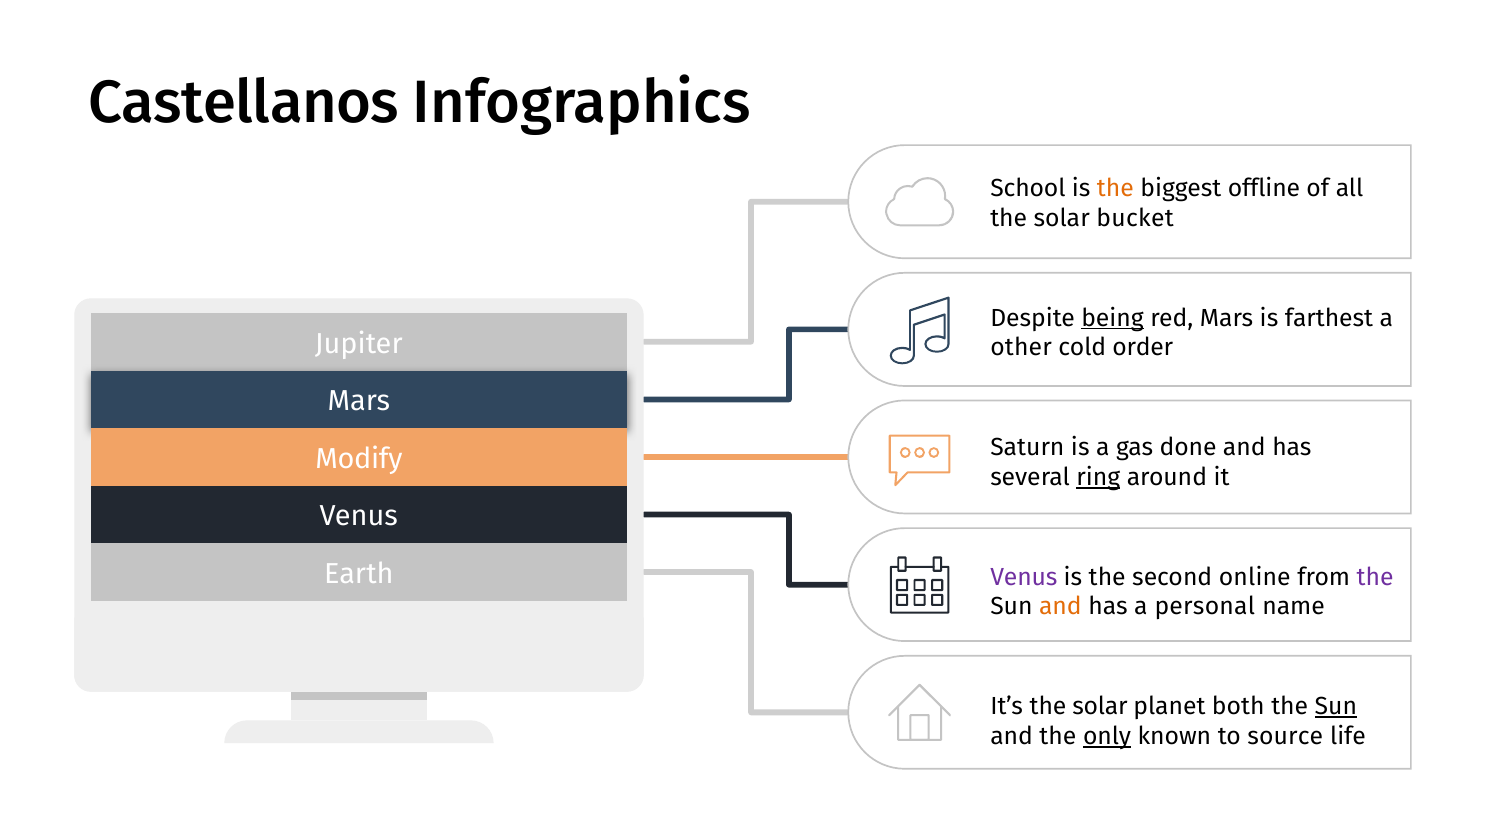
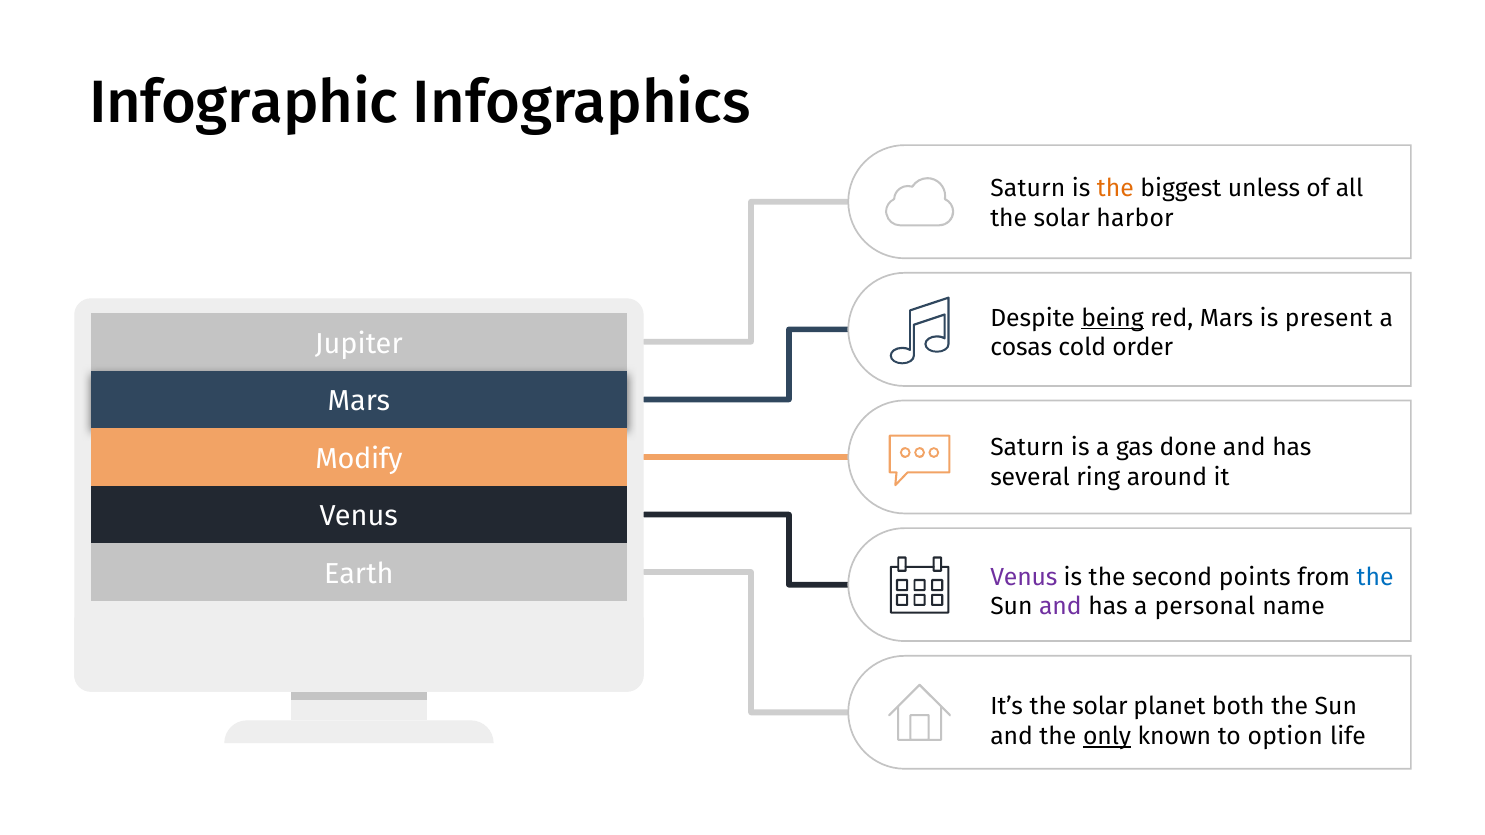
Castellanos: Castellanos -> Infographic (244, 103)
School: School -> Saturn (1028, 189)
offline: offline -> unless (1264, 189)
bucket: bucket -> harbor (1135, 218)
farthest: farthest -> present (1329, 318)
other: other -> cosas (1021, 348)
ring underline: present -> none (1098, 477)
online: online -> points (1255, 577)
the colour: purple -> blue (1375, 577)
and colour: orange -> purple (1060, 607)
Sun underline: present -> none (1336, 707)
source: source -> option (1285, 737)
